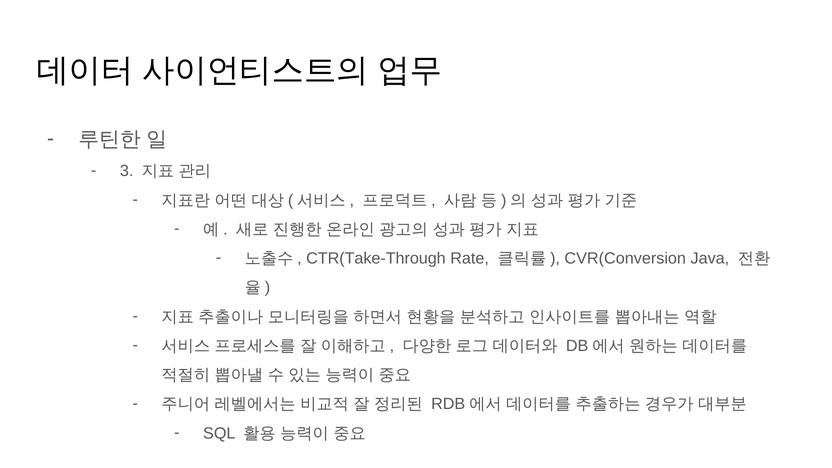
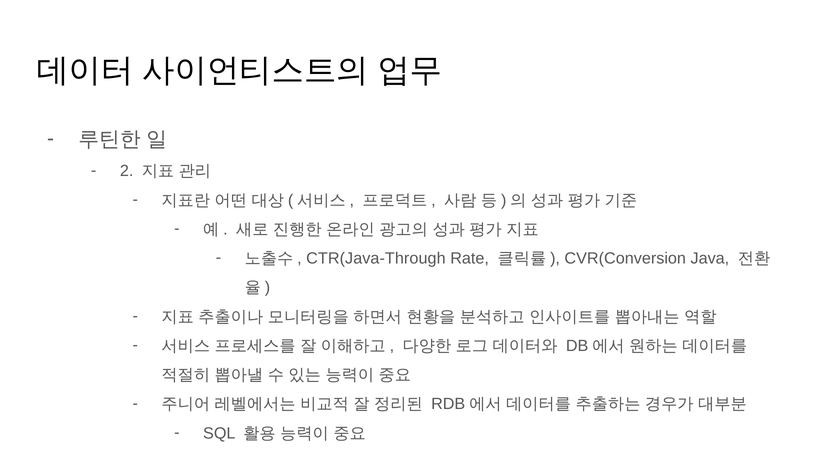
3: 3 -> 2 (127, 171)
CTR(Take-Through: CTR(Take-Through -> CTR(Java-Through (376, 259)
